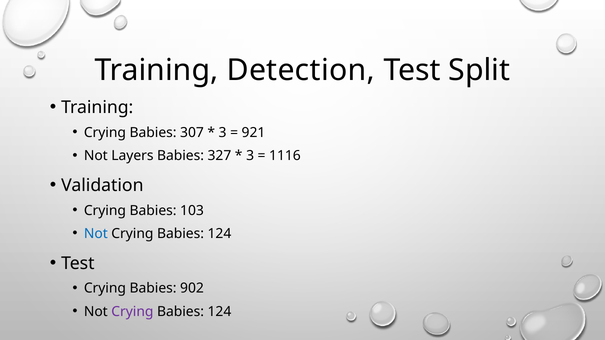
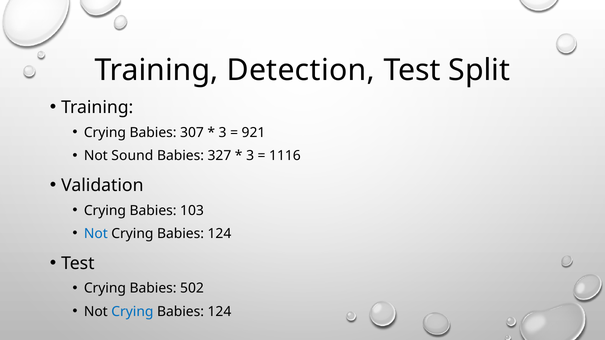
Layers: Layers -> Sound (132, 156)
902: 902 -> 502 (192, 289)
Crying colour: purple -> blue (132, 312)
